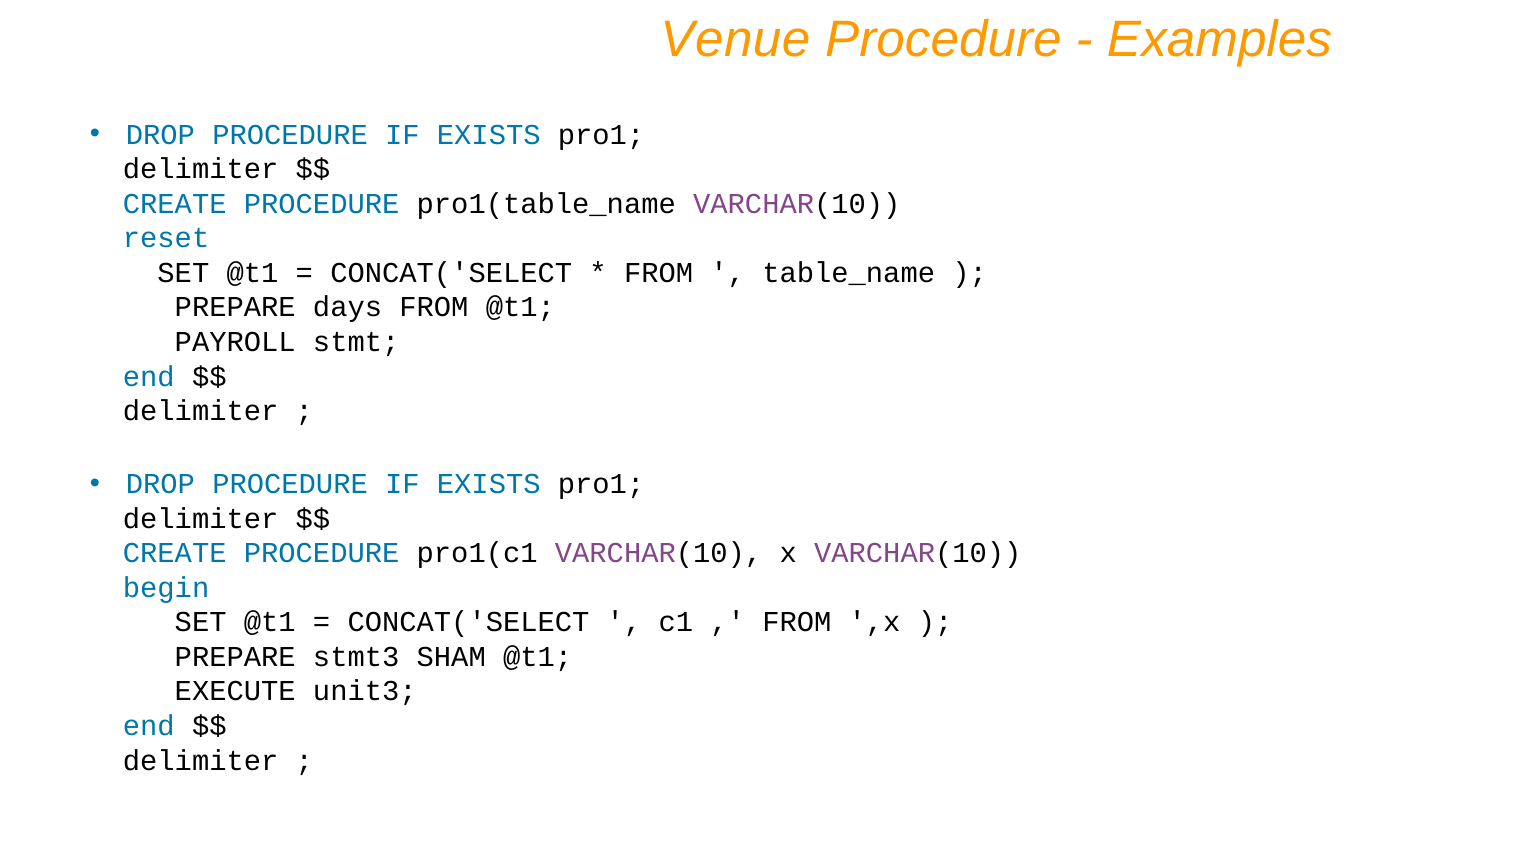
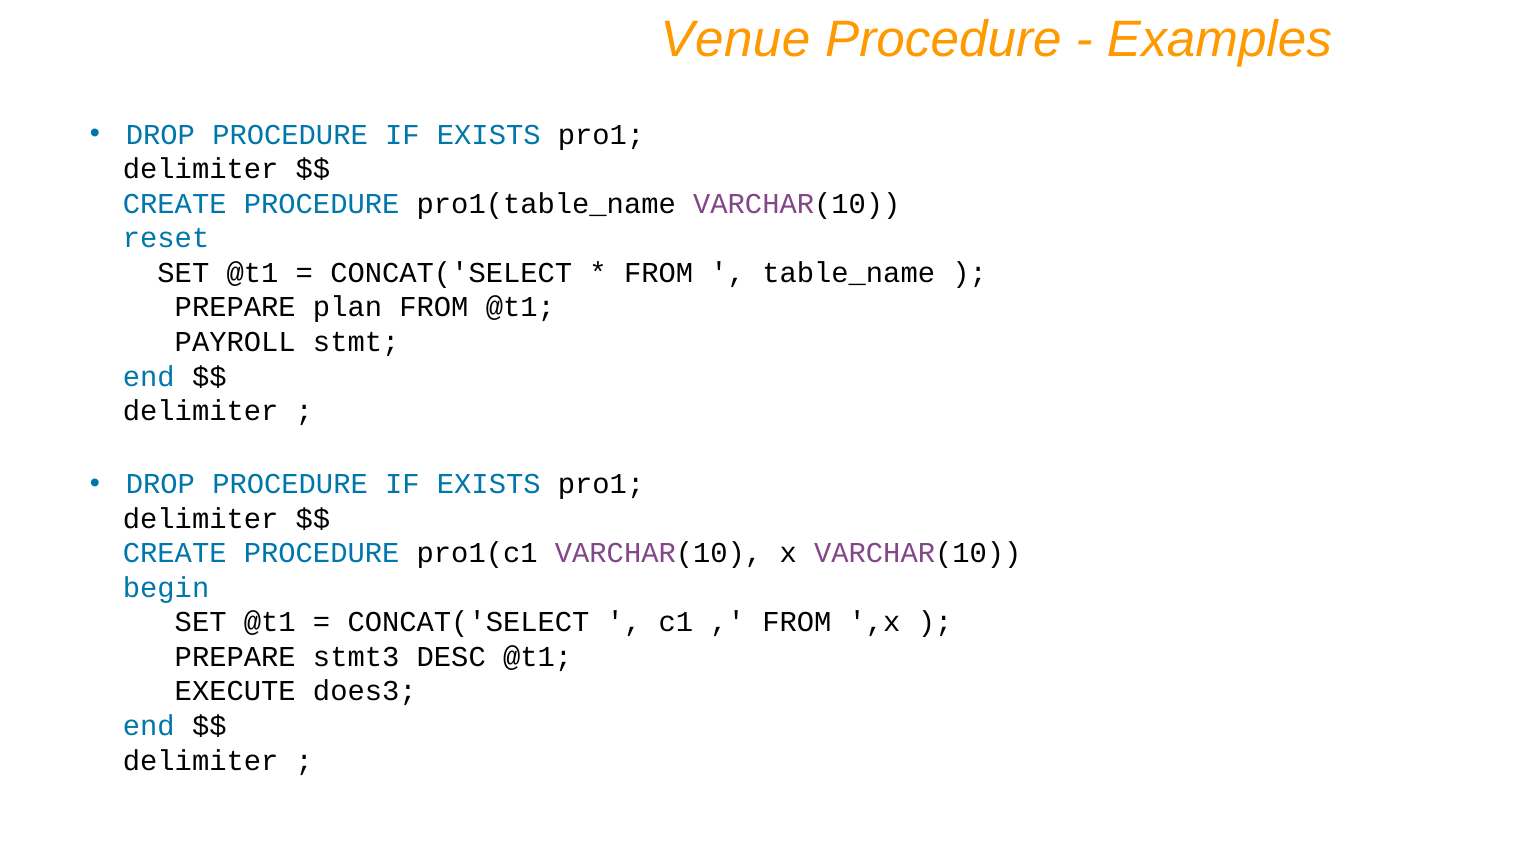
days: days -> plan (348, 307)
SHAM: SHAM -> DESC (451, 657)
unit3: unit3 -> does3 (365, 691)
